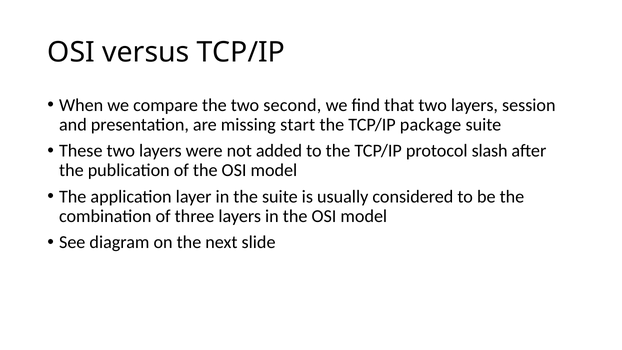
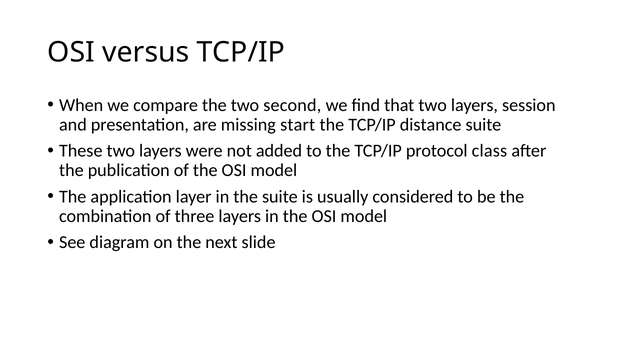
package: package -> distance (431, 125)
slash: slash -> class (489, 151)
